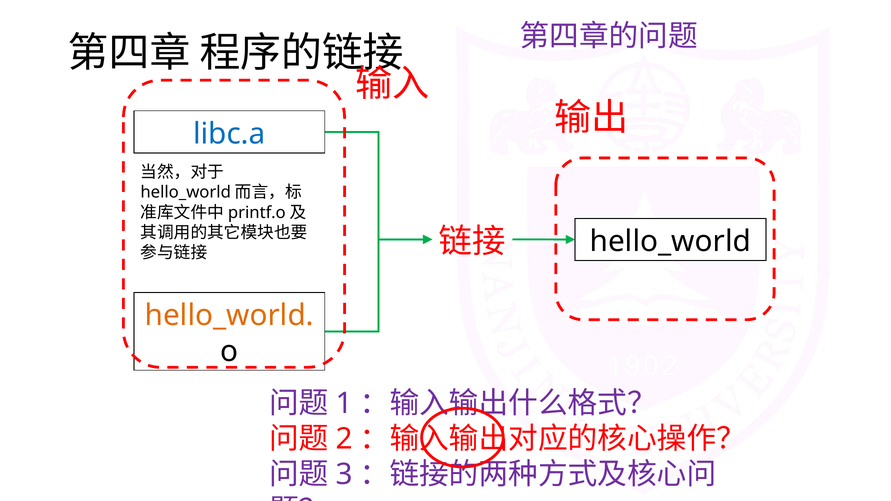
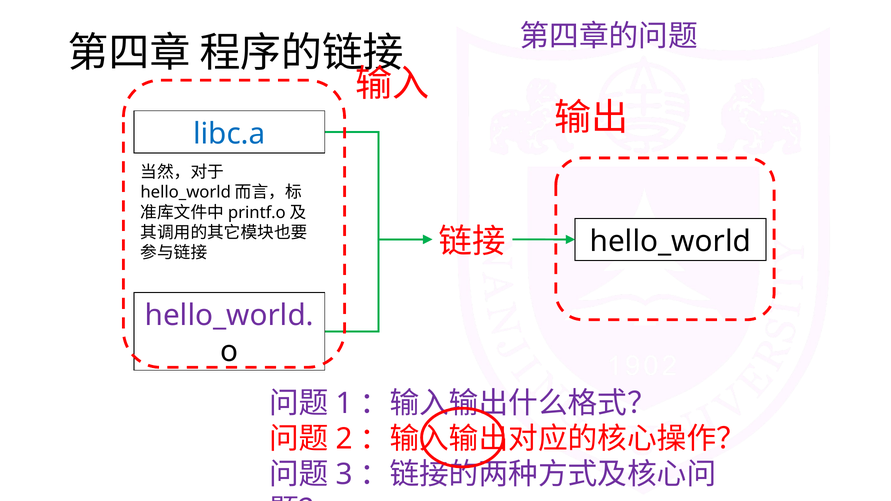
hello_world colour: orange -> purple (229, 316)
